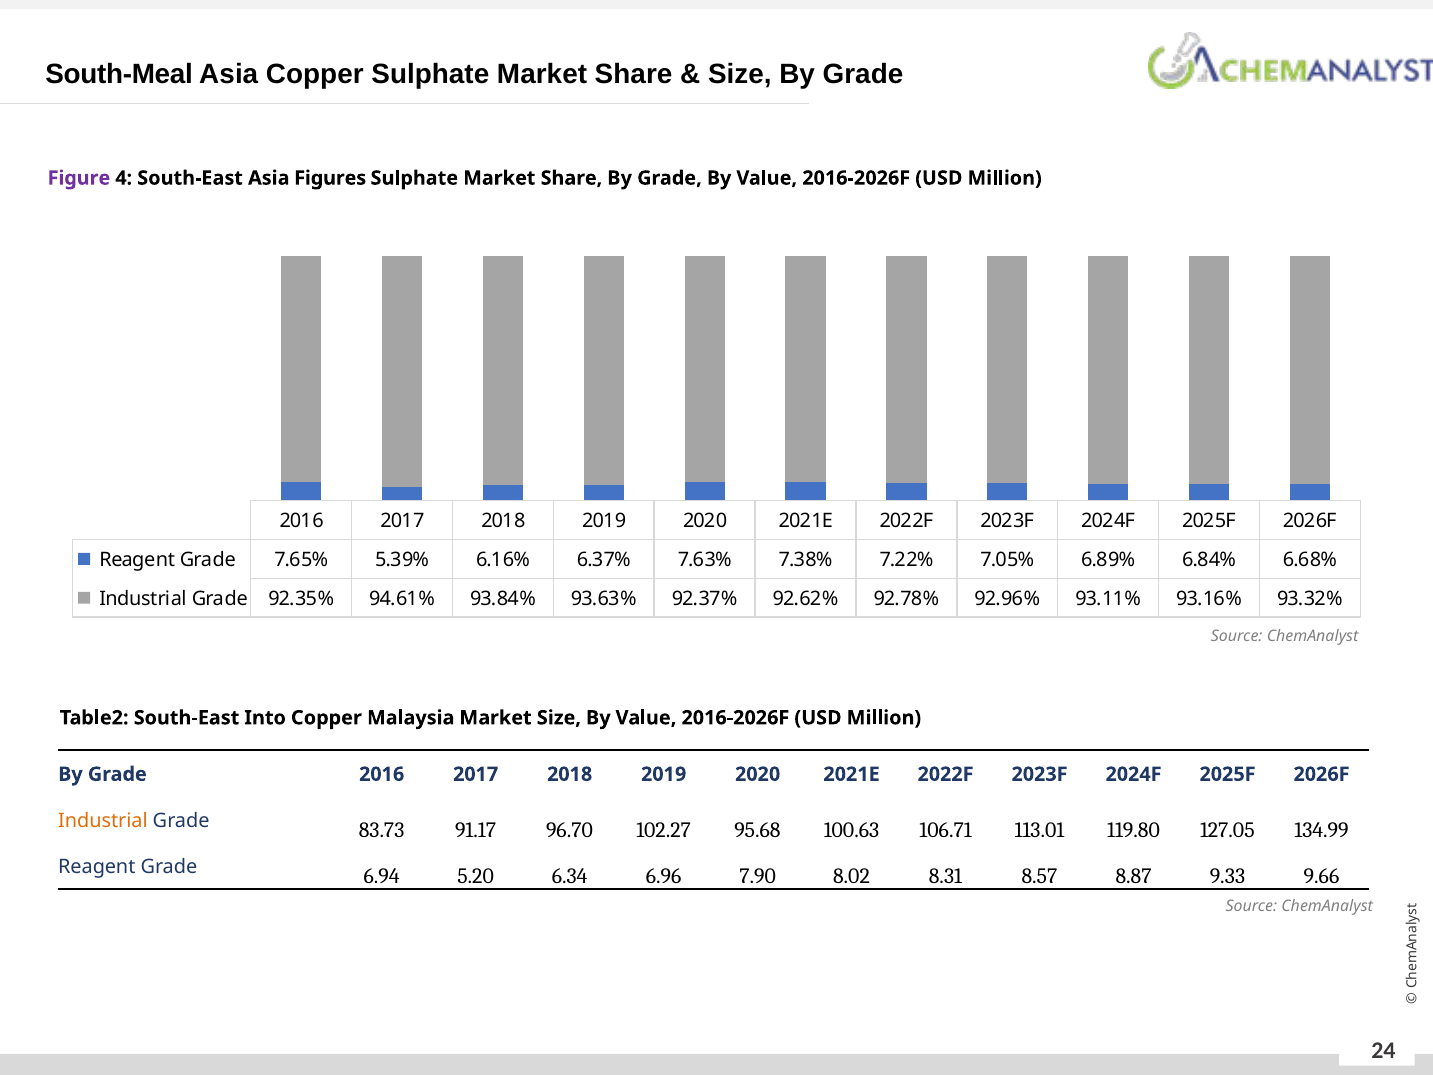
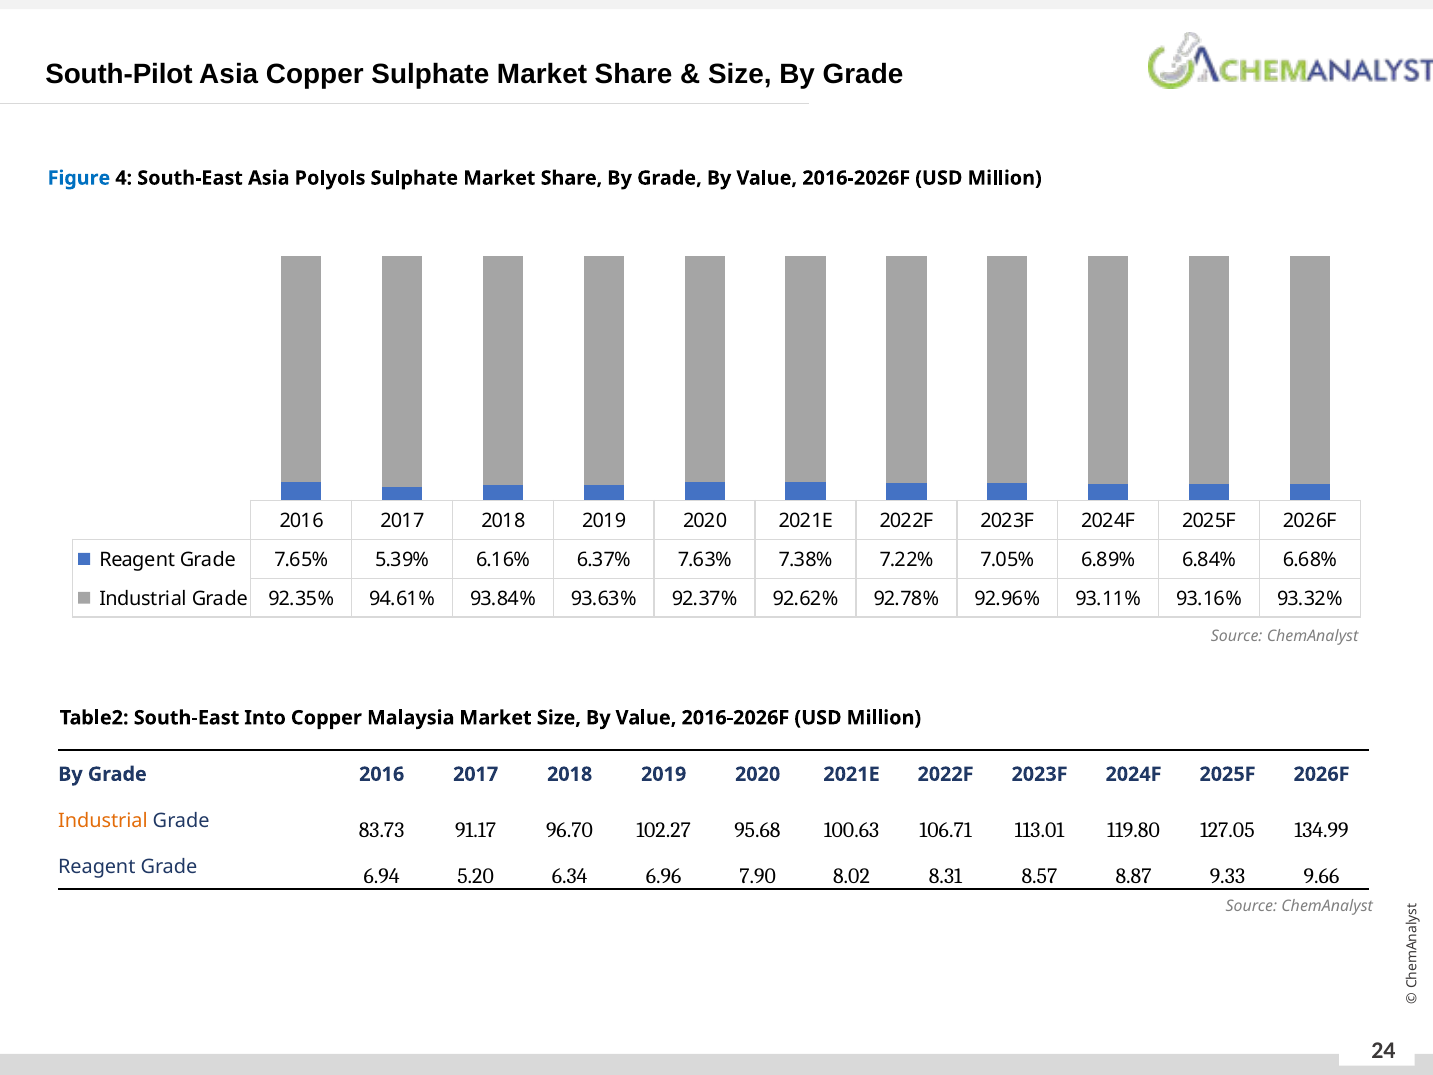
South-Meal: South-Meal -> South-Pilot (119, 74)
Figure colour: purple -> blue (79, 178)
Figures: Figures -> Polyols (330, 178)
